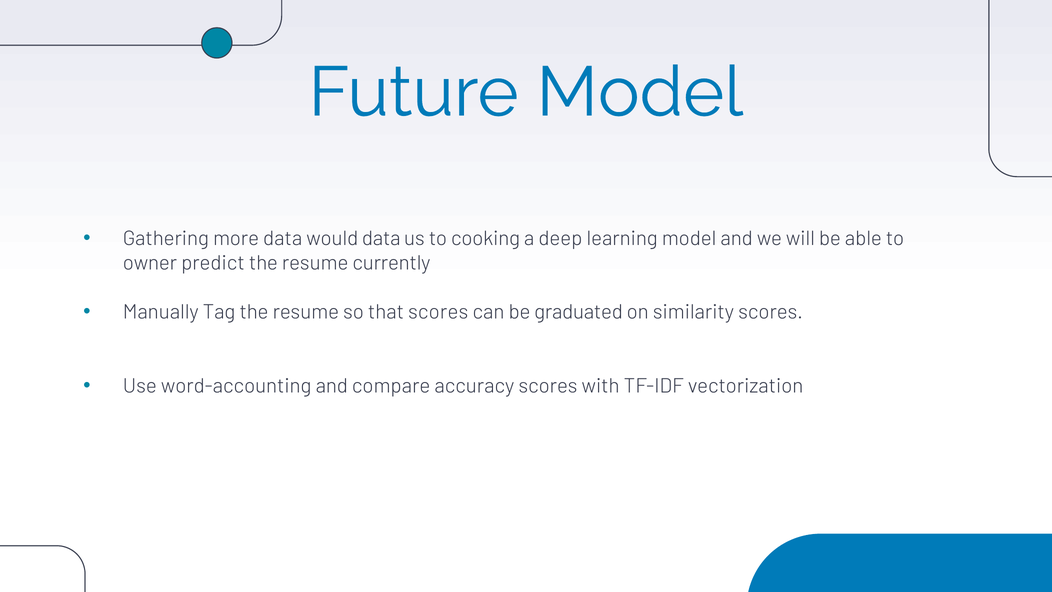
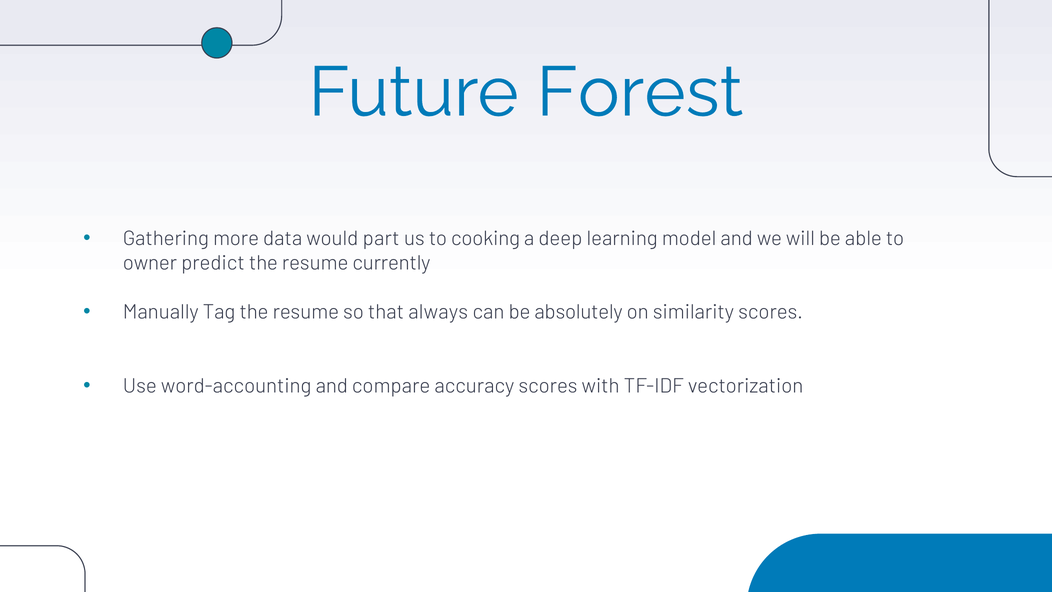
Future Model: Model -> Forest (640, 92)
would data: data -> part (381, 238)
that scores: scores -> always (438, 312)
graduated: graduated -> absolutely (579, 312)
